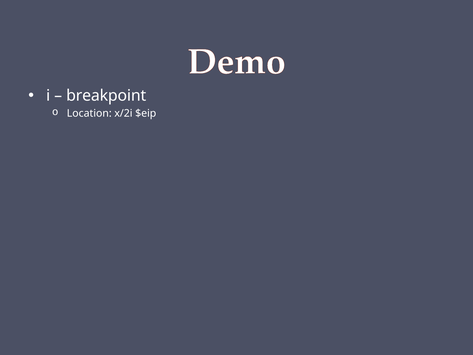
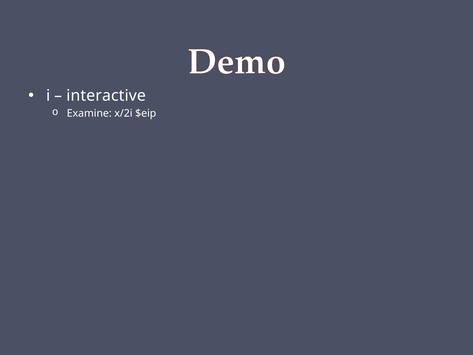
breakpoint: breakpoint -> interactive (106, 96)
Location: Location -> Examine (89, 113)
